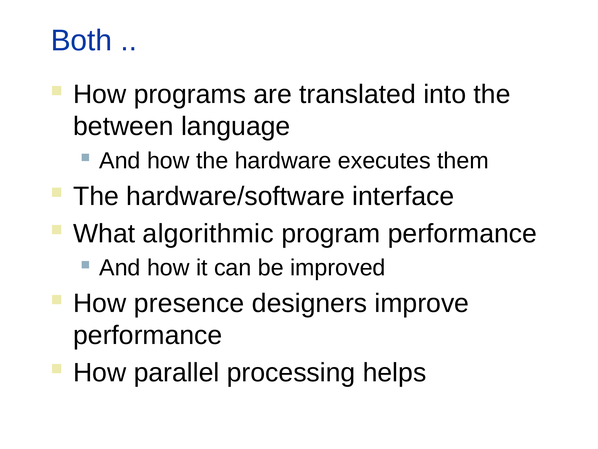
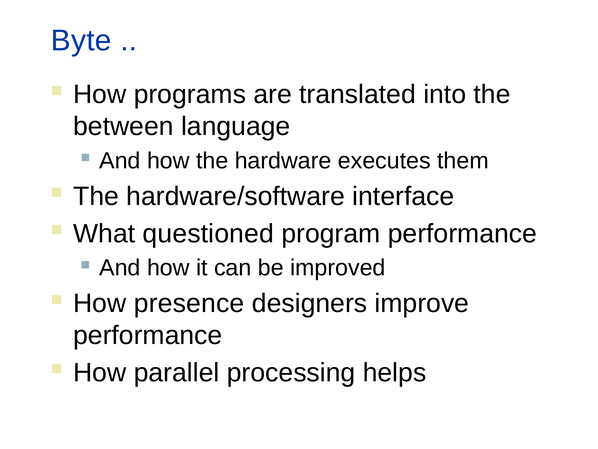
Both: Both -> Byte (81, 41)
algorithmic: algorithmic -> questioned (208, 233)
